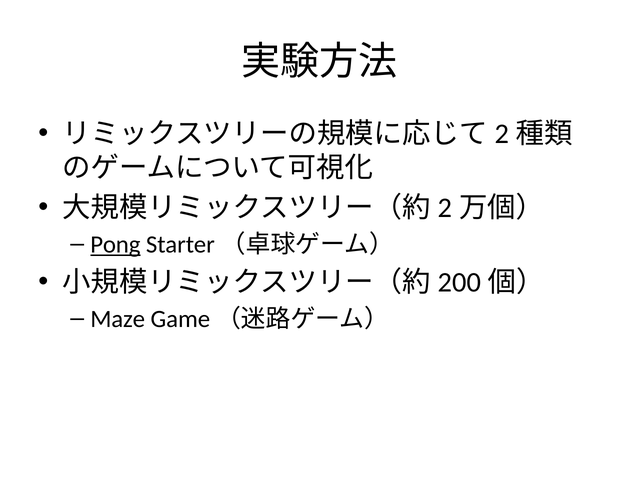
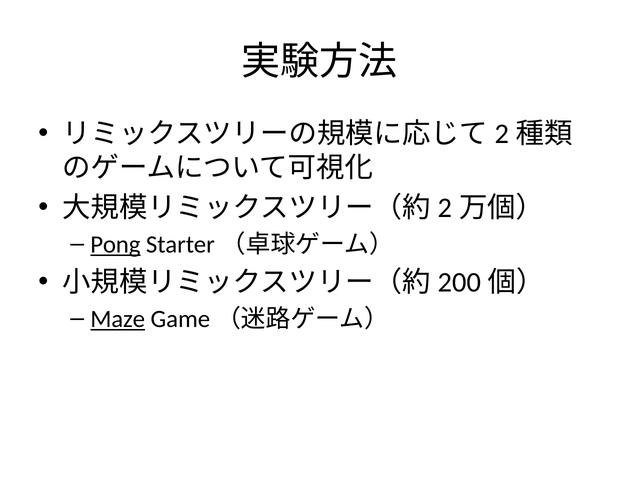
Maze underline: none -> present (118, 319)
